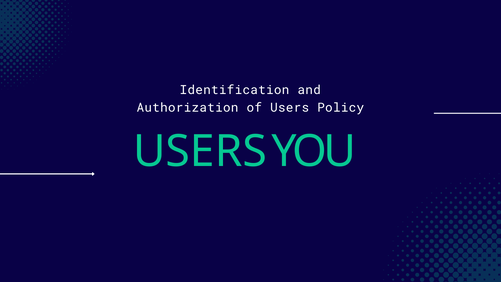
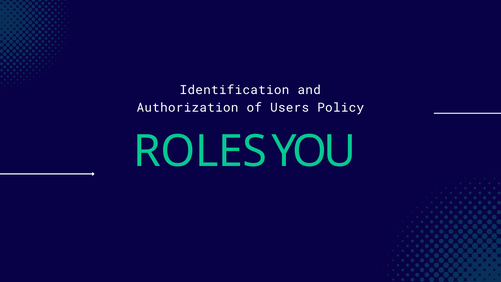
USERS: USERS -> ROLES (200, 151)
